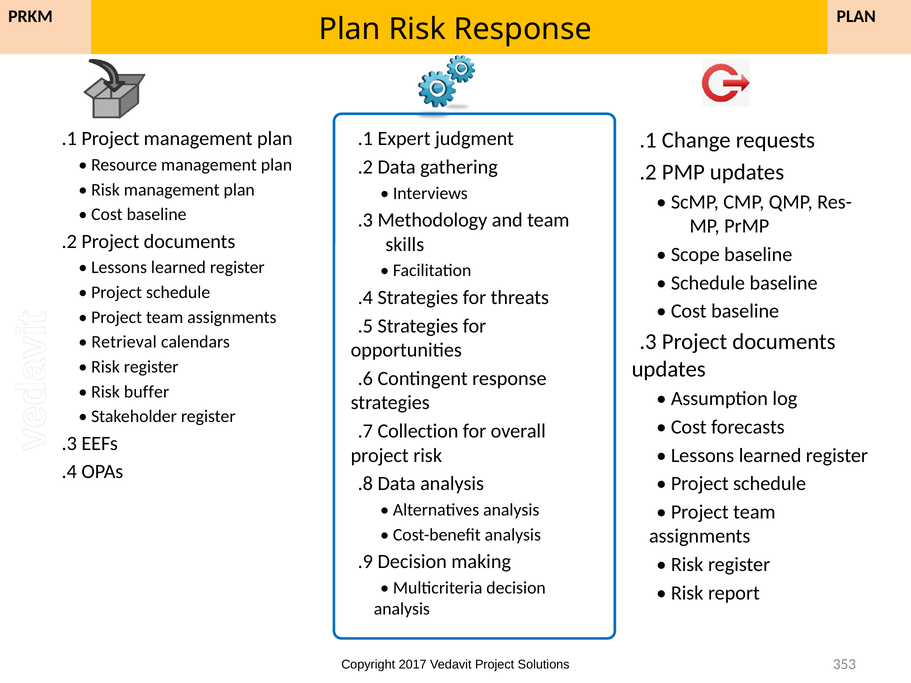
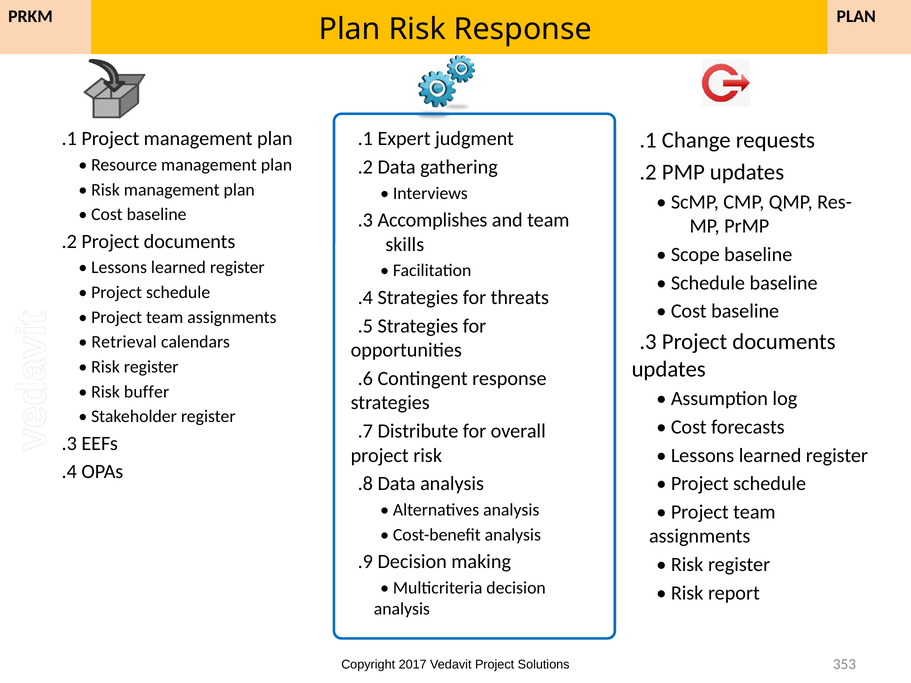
Methodology: Methodology -> Accomplishes (432, 220)
Collection: Collection -> Distribute (418, 431)
